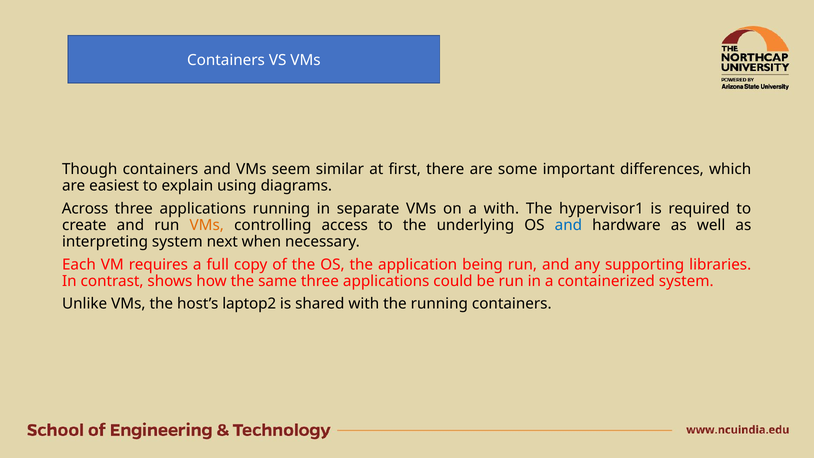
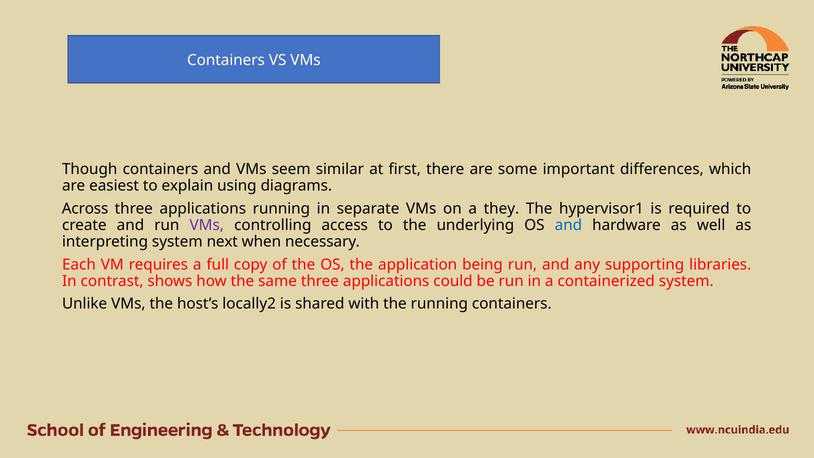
a with: with -> they (501, 209)
VMs colour: orange -> purple (207, 225)
laptop2: laptop2 -> locally2 (249, 304)
